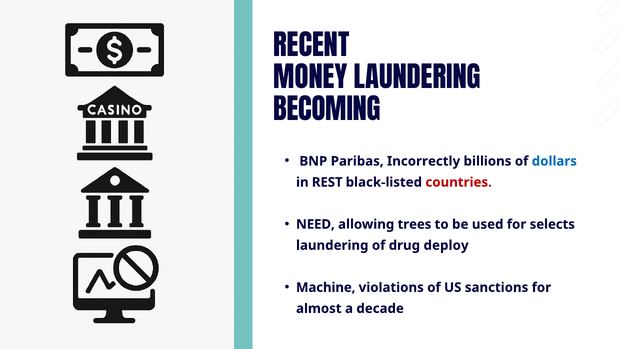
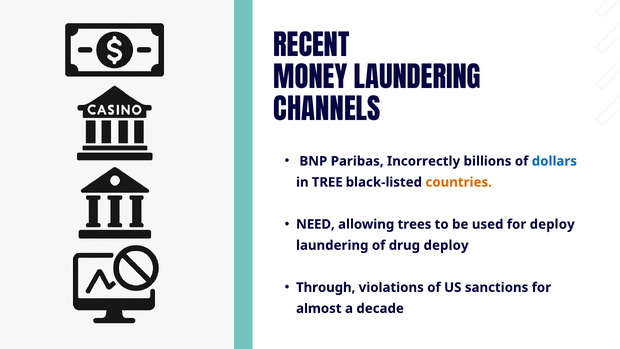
BECOMING: BECOMING -> CHANNELS (327, 111)
REST: REST -> TREE (327, 182)
countries colour: red -> orange (459, 182)
for selects: selects -> deploy (552, 224)
Machine: Machine -> Through (326, 287)
